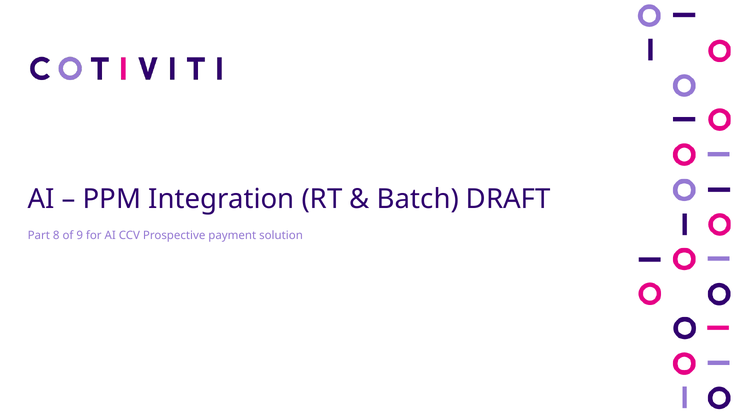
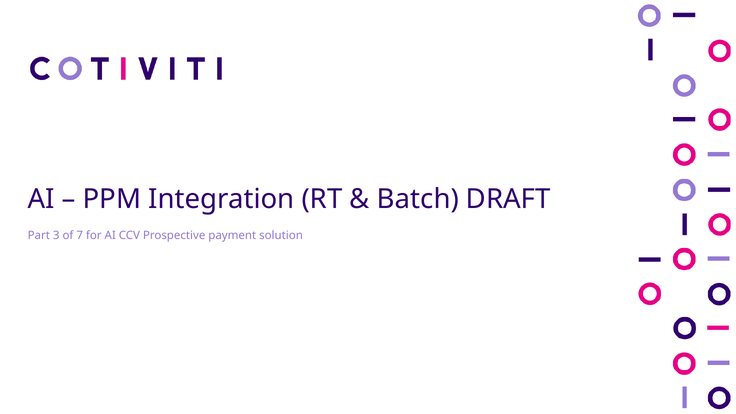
8: 8 -> 3 (56, 236)
9: 9 -> 7 (80, 236)
